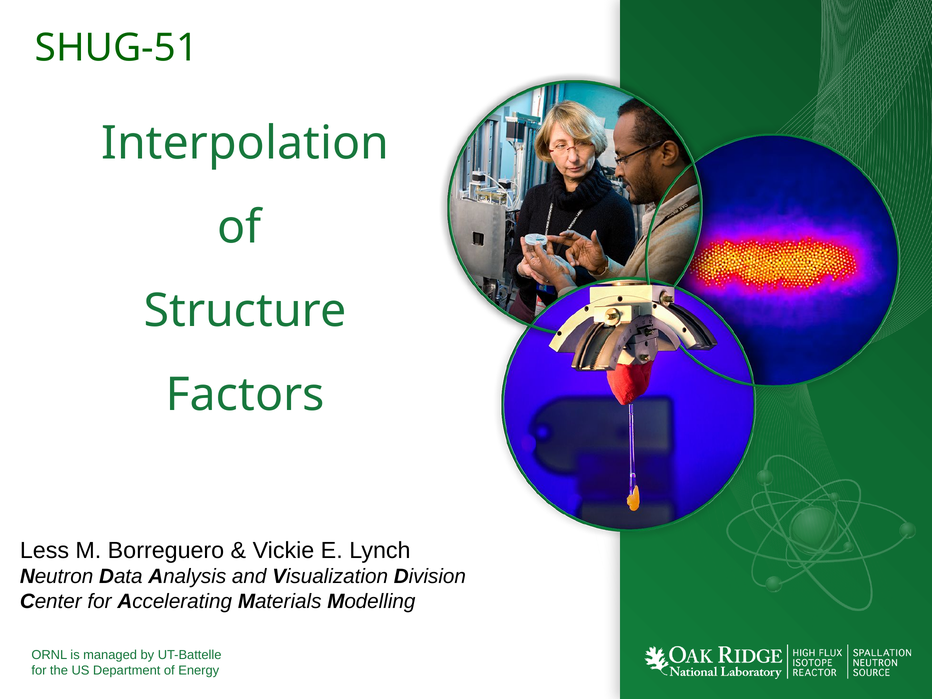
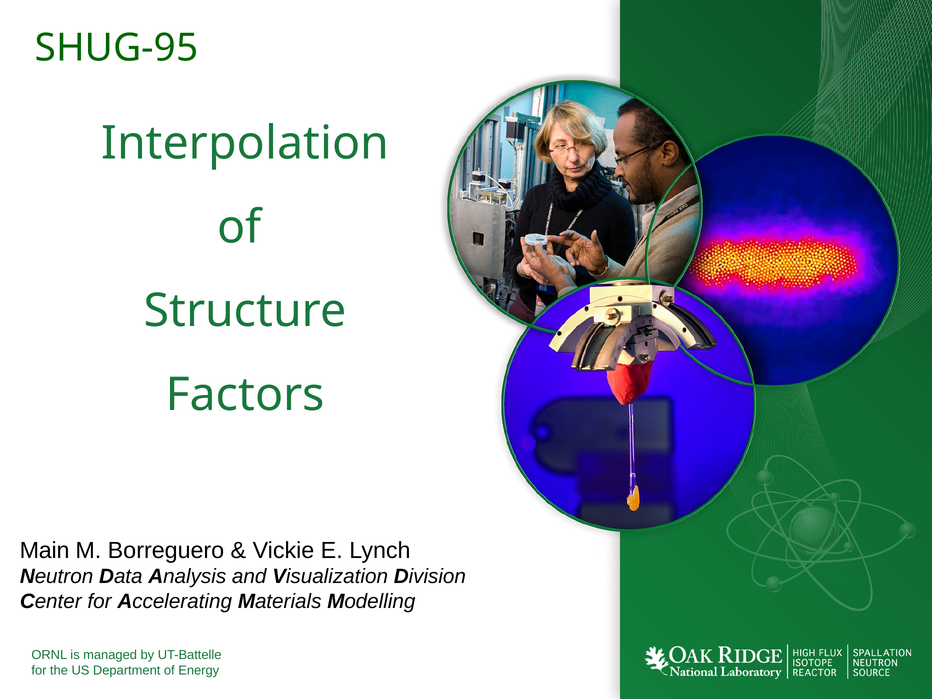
SHUG-51: SHUG-51 -> SHUG-95 (117, 48)
Less: Less -> Main (45, 550)
